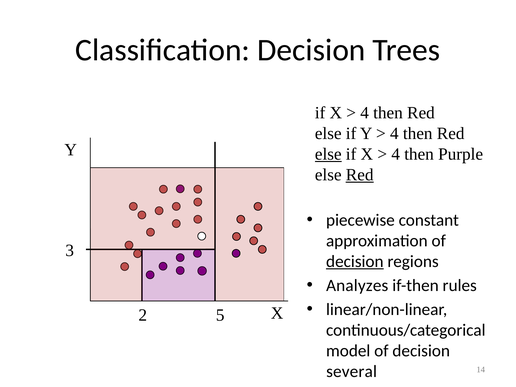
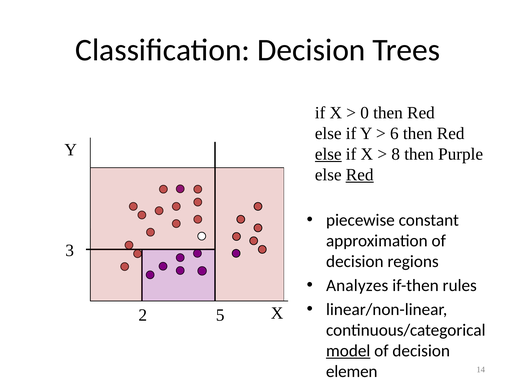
4: 4 -> 0 (365, 113)
4: 4 -> 6 (394, 134)
4: 4 -> 8 (396, 154)
decision underline: present -> none (355, 261)
model underline: none -> present (348, 351)
several: several -> elemen (352, 371)
